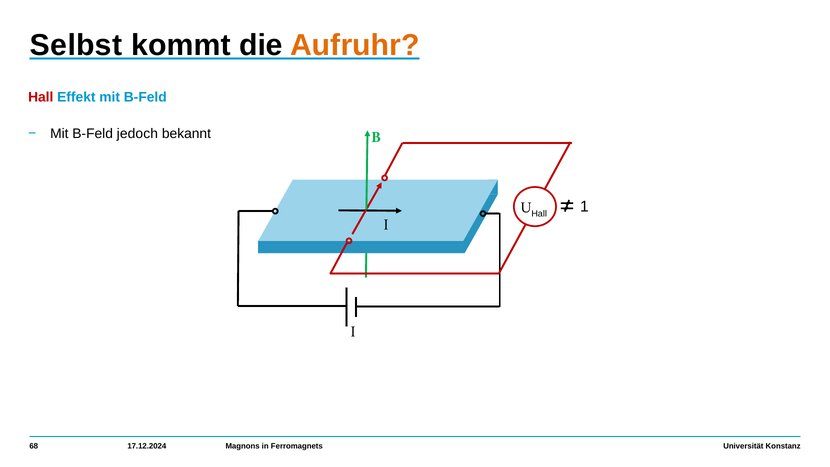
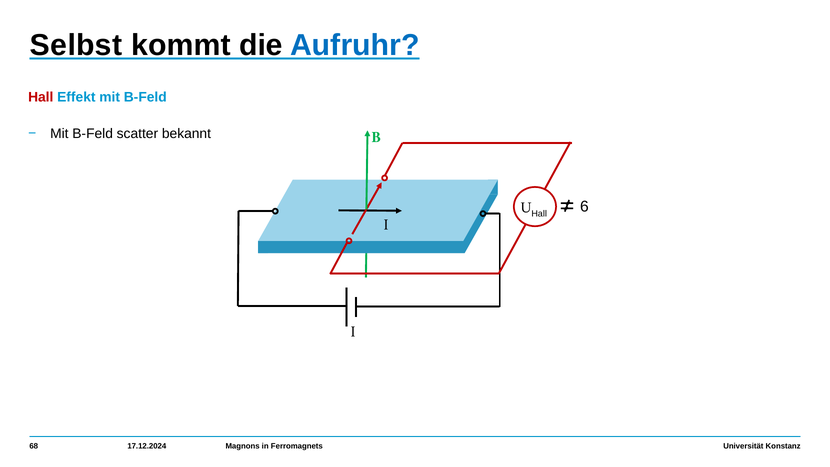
Aufruhr colour: orange -> blue (355, 45)
jedoch: jedoch -> scatter (137, 134)
1: 1 -> 6 (584, 207)
